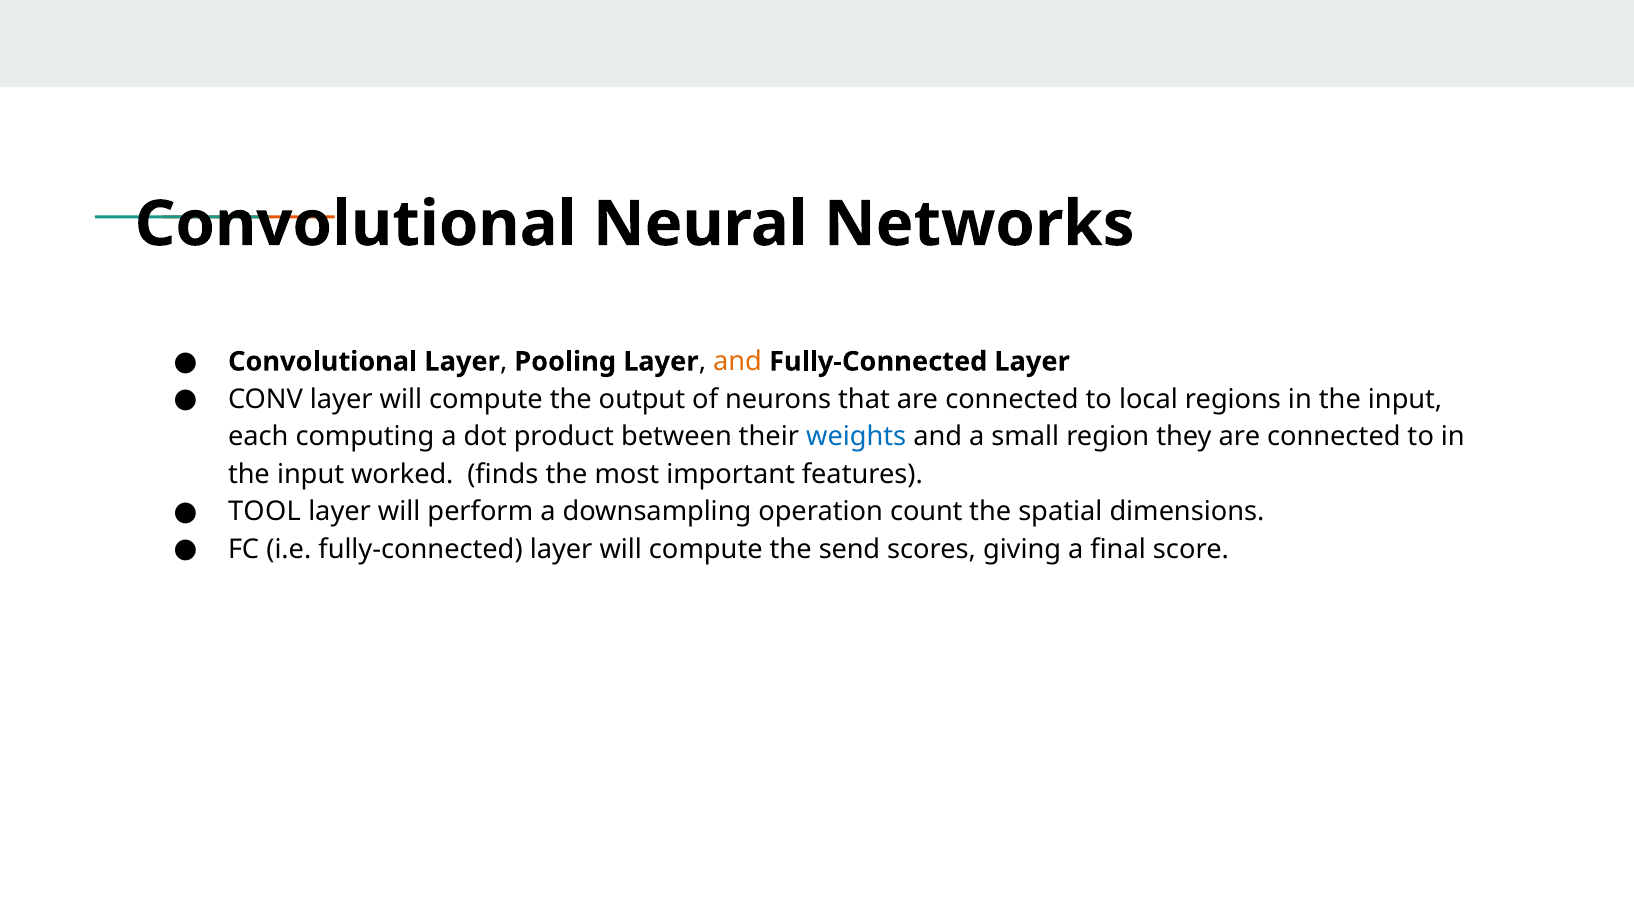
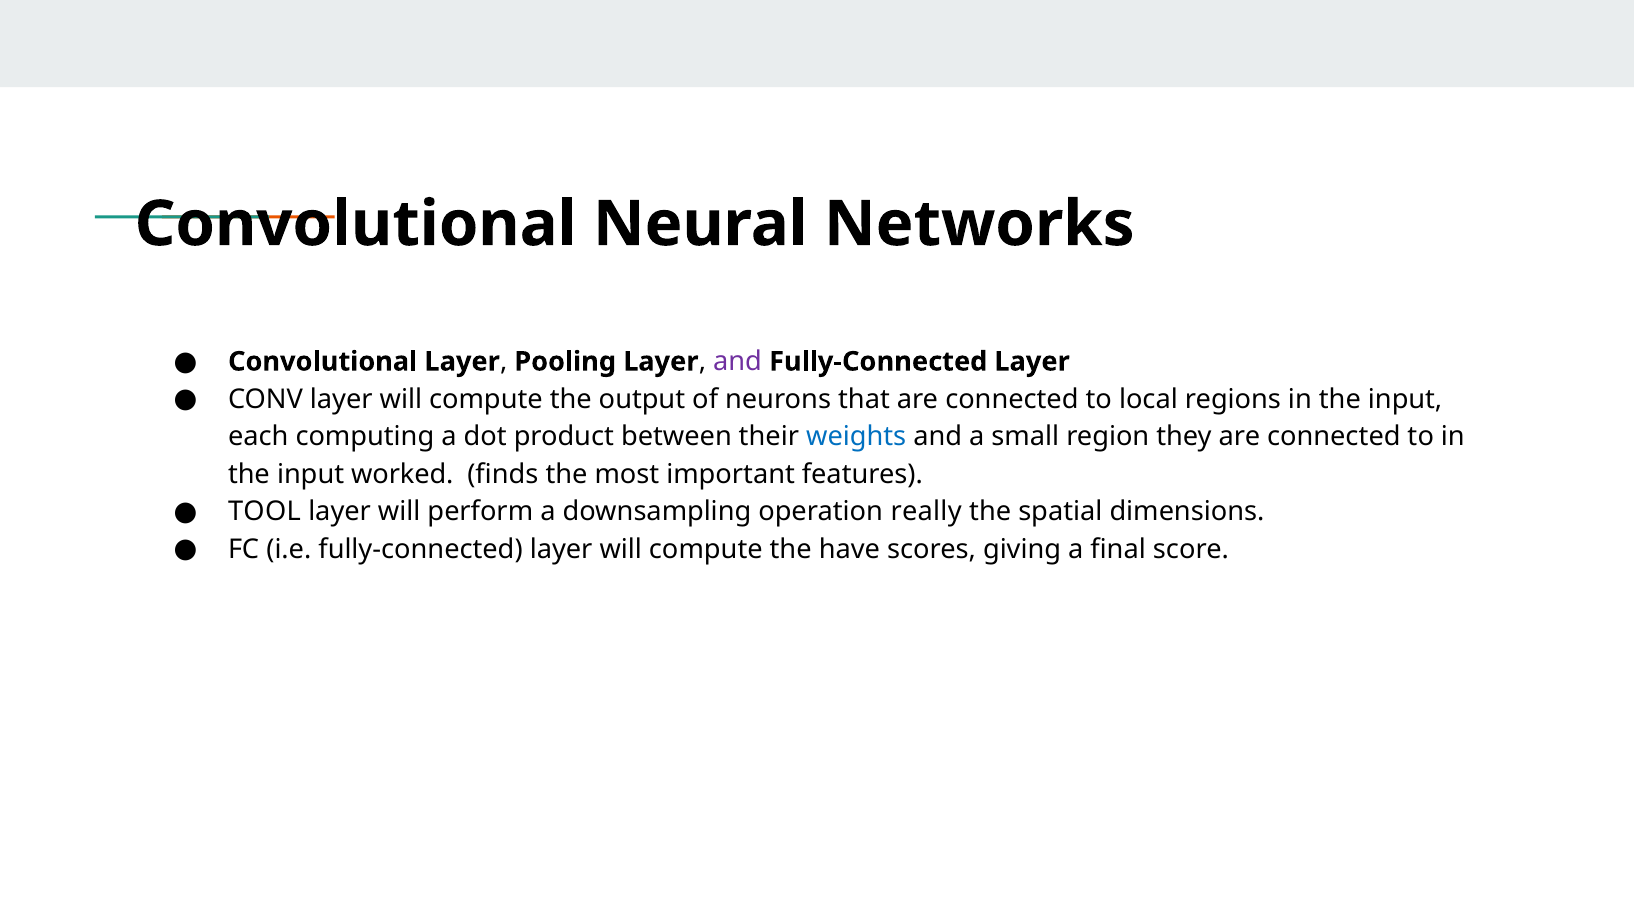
and colour: orange -> purple (737, 362)
count: count -> really (926, 512)
send: send -> have (849, 549)
